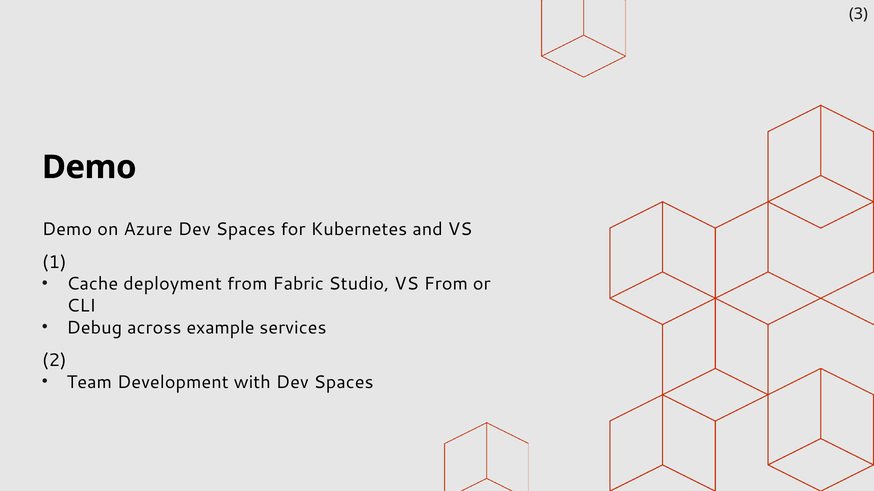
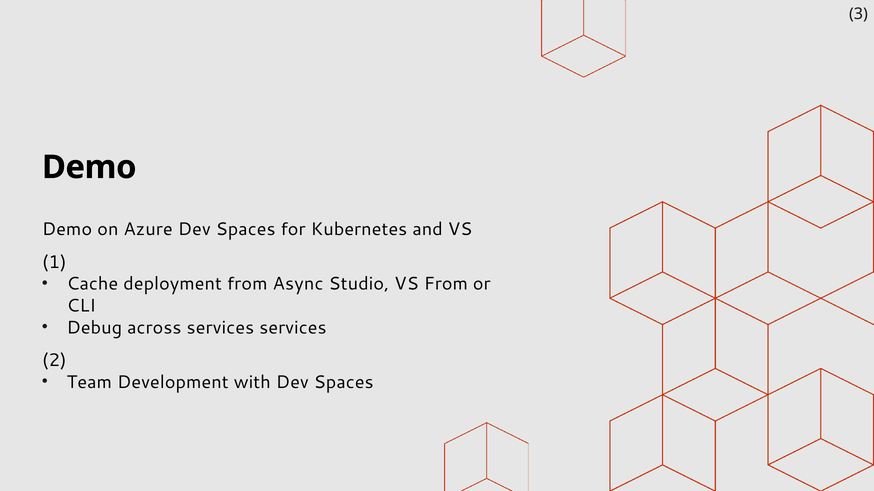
Fabric: Fabric -> Async (298, 284)
across example: example -> services (220, 328)
